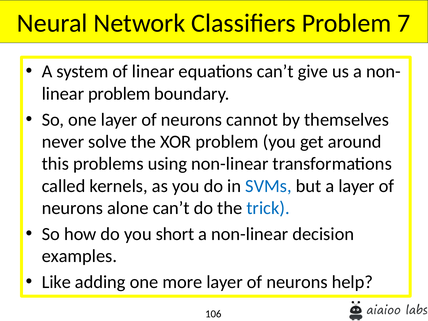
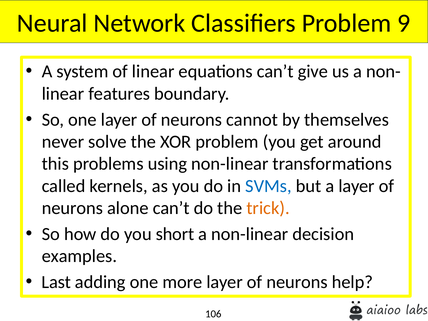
7: 7 -> 9 (404, 23)
linear problem: problem -> features (119, 94)
trick colour: blue -> orange (268, 208)
Like: Like -> Last (56, 282)
